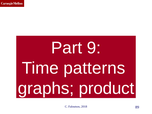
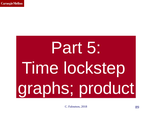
9: 9 -> 5 (94, 48)
patterns: patterns -> lockstep (94, 68)
